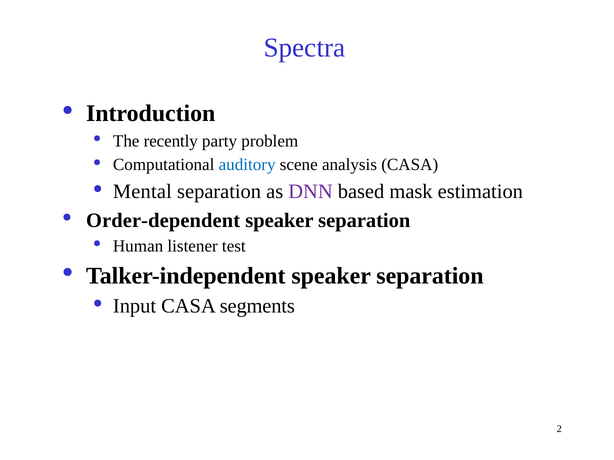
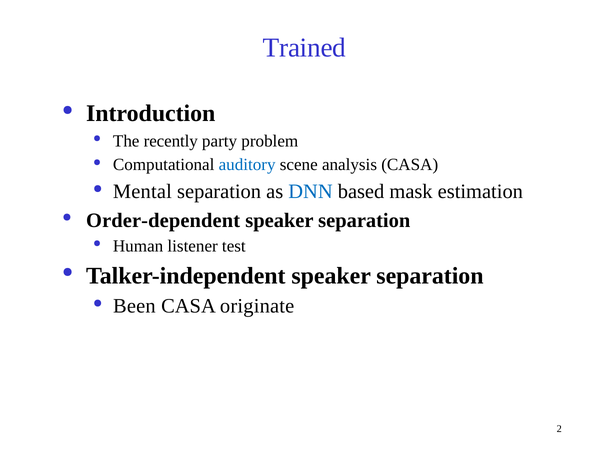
Spectra: Spectra -> Trained (305, 48)
DNN colour: purple -> blue (311, 192)
Input: Input -> Been (134, 306)
segments: segments -> originate (257, 306)
